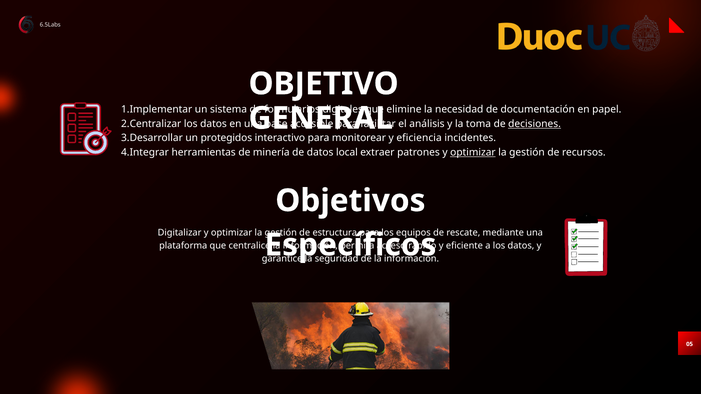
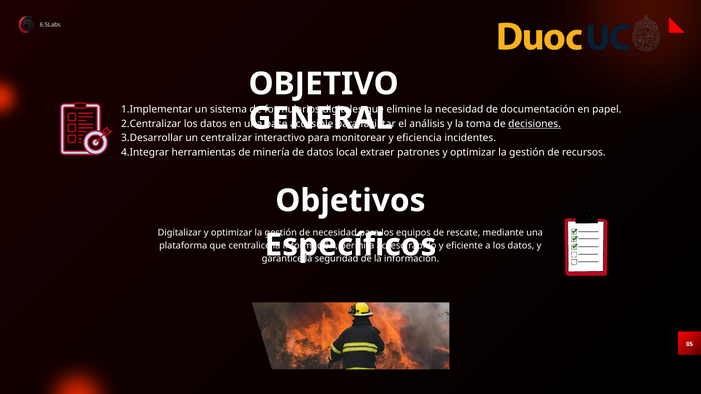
protegidos: protegidos -> centralizar (226, 138)
optimizar underline: present -> none (473, 152)
de estructura: estructura -> necesidad (335, 233)
